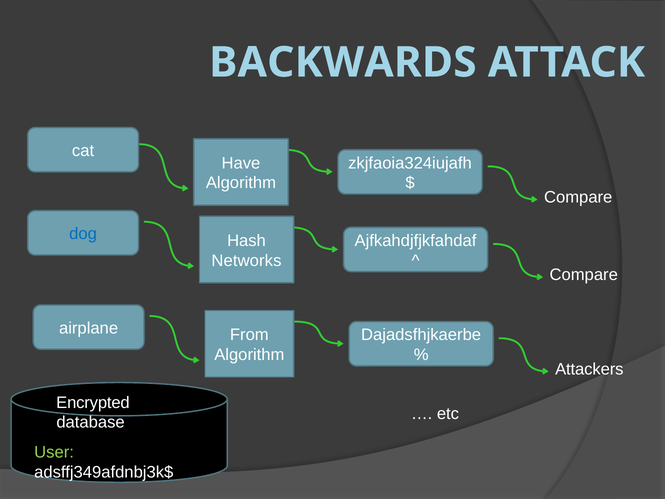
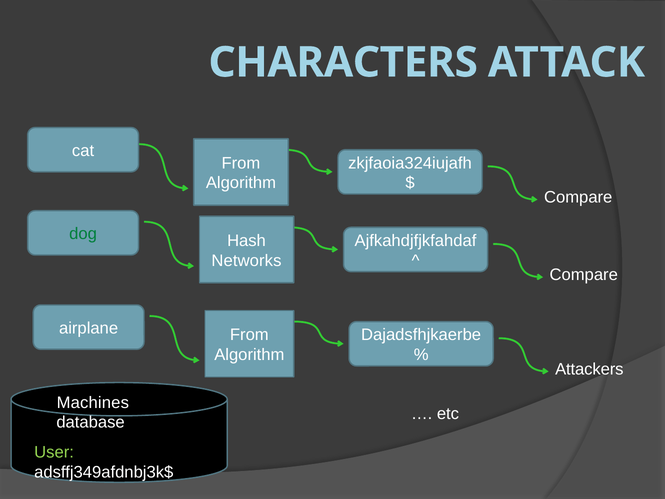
BACKWARDS: BACKWARDS -> CHARACTERS (343, 62)
Have: Have -> From (241, 163)
dog colour: blue -> green (83, 234)
Encrypted: Encrypted -> Machines (93, 402)
